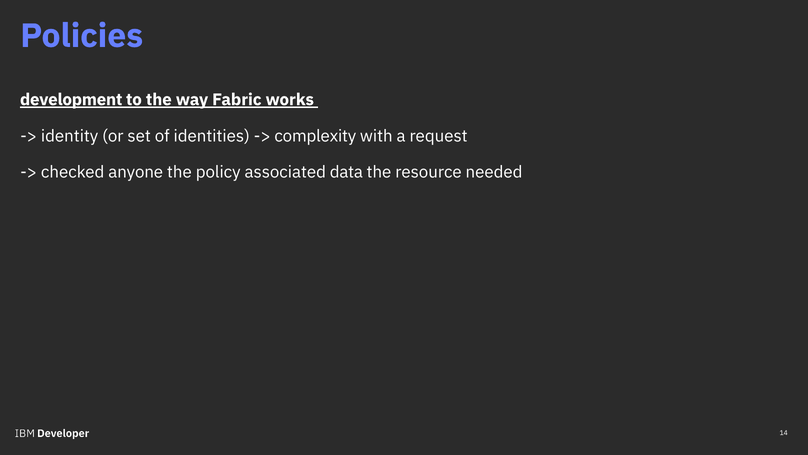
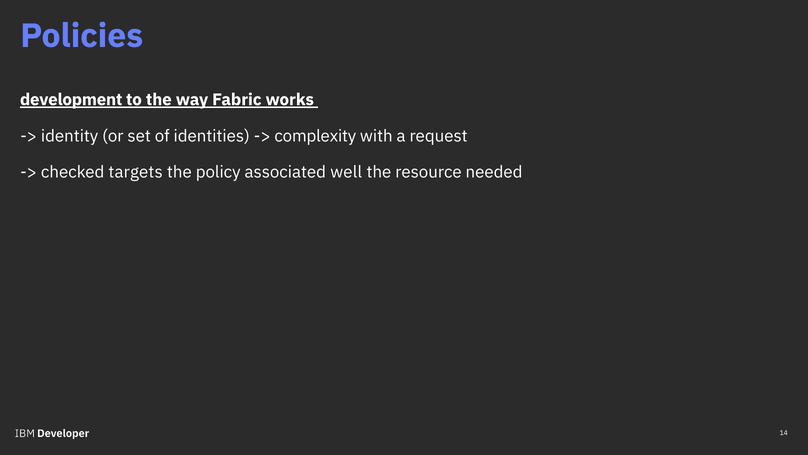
anyone: anyone -> targets (136, 172)
data: data -> well (346, 172)
